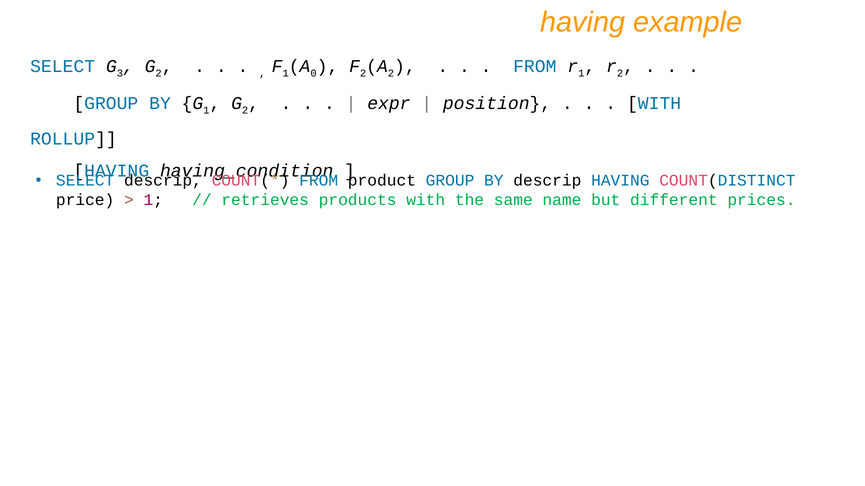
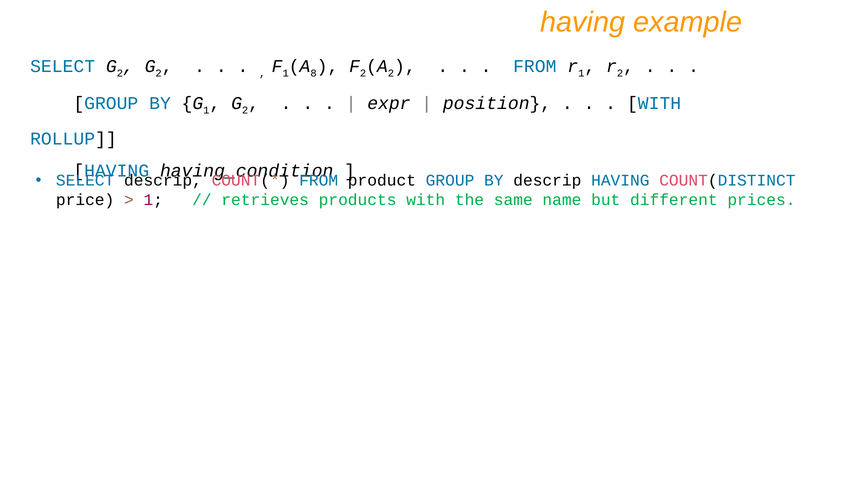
3: 3 -> 2 (120, 73)
0: 0 -> 8 (314, 73)
